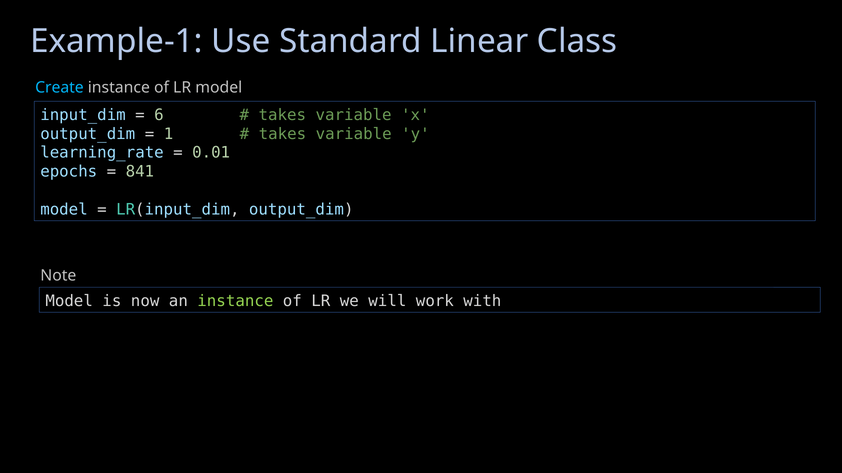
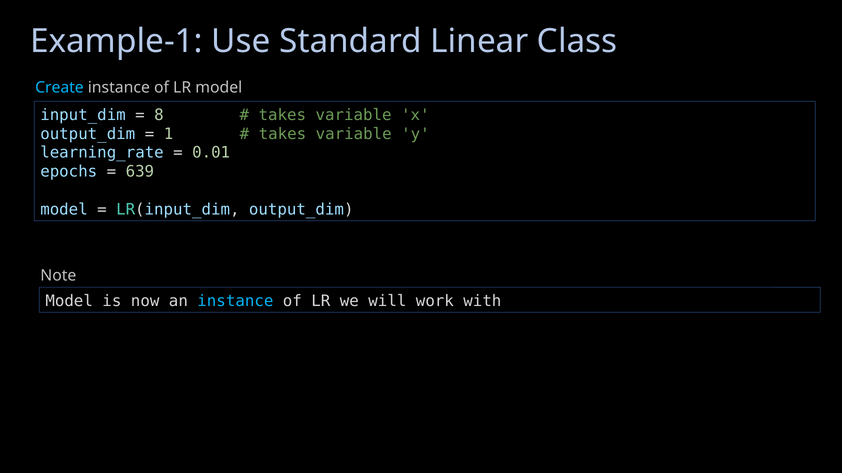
6: 6 -> 8 (159, 115)
841: 841 -> 639 (140, 172)
instance colour: light green -> light blue (235, 301)
